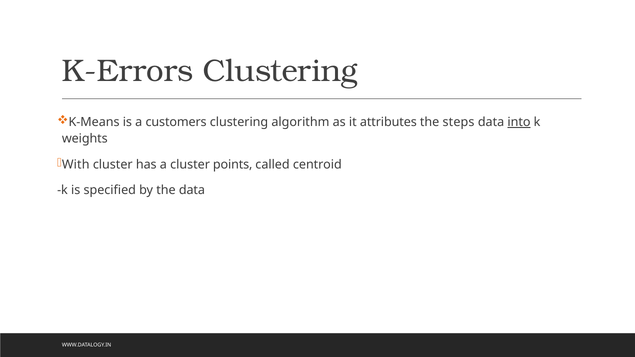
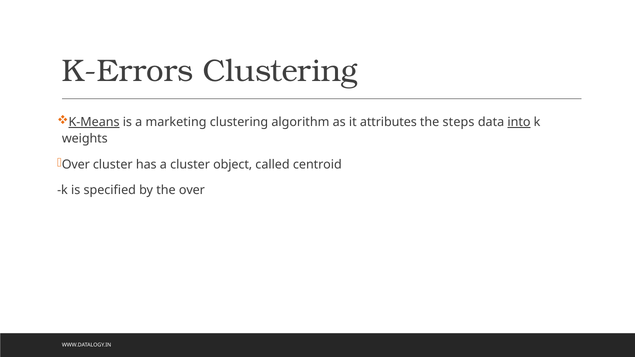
K-Means underline: none -> present (94, 122)
customers: customers -> marketing (176, 122)
With: With -> Over (76, 165)
points: points -> object (233, 165)
the data: data -> over (192, 190)
